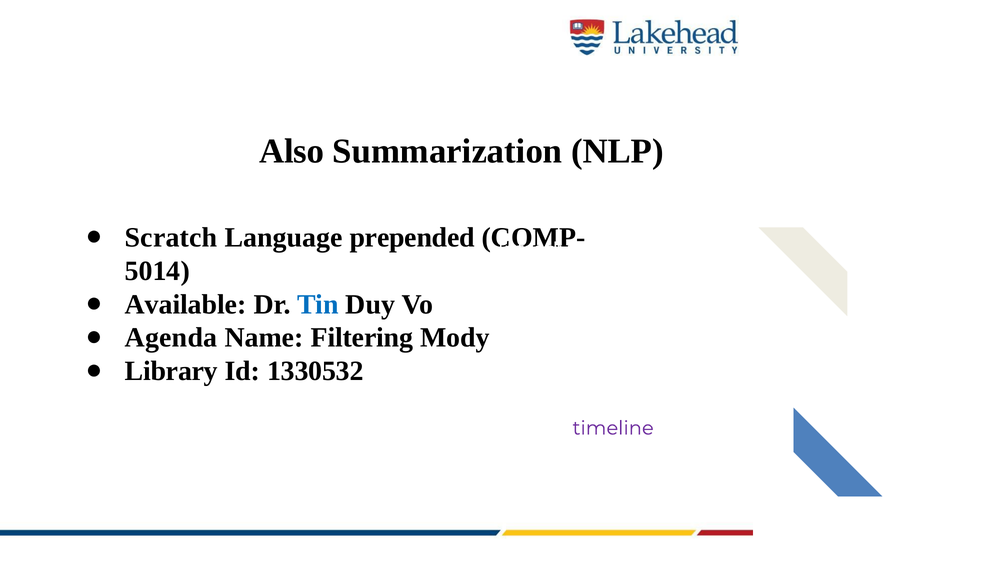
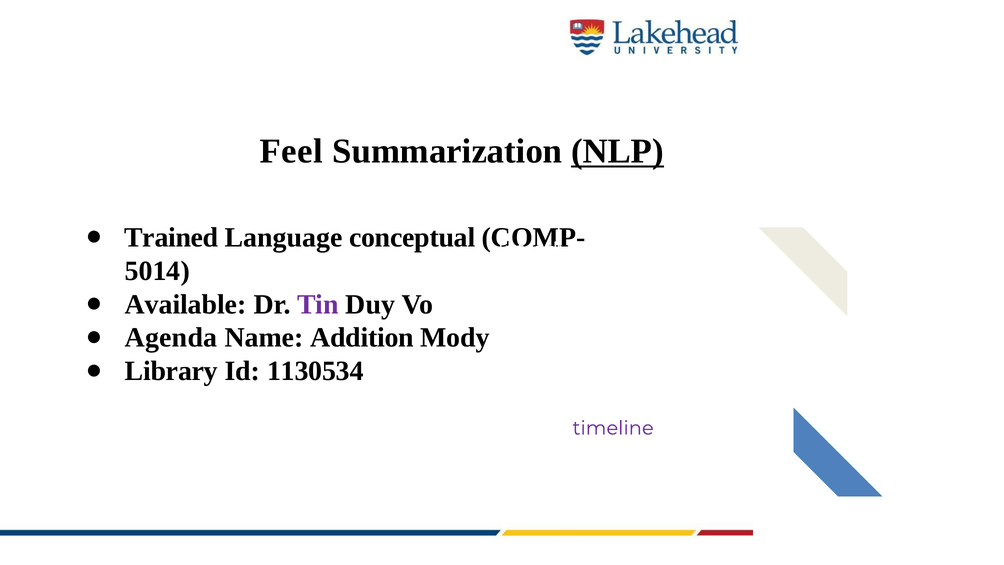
Also: Also -> Feel (291, 151)
NLP underline: none -> present (617, 151)
Scratch: Scratch -> Trained (171, 237)
prepended: prepended -> conceptual (412, 237)
Tin colour: blue -> purple (318, 304)
Filtering: Filtering -> Addition (362, 338)
1330532: 1330532 -> 1130534 (315, 371)
